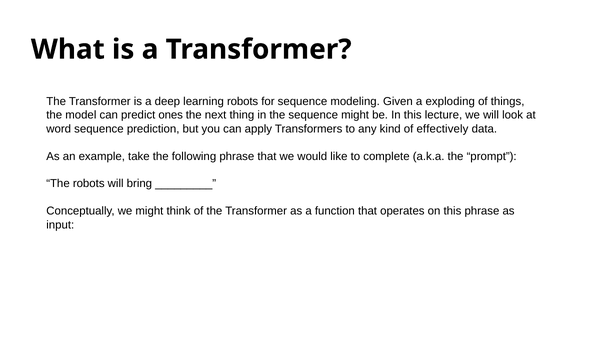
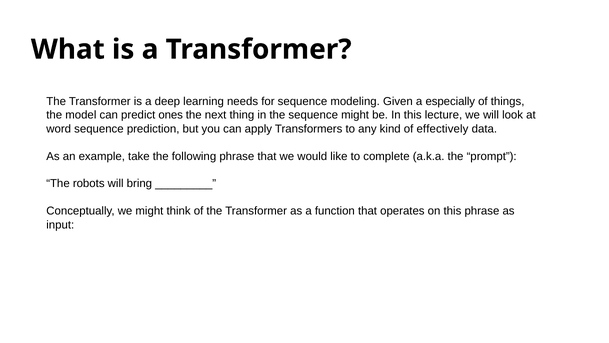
learning robots: robots -> needs (243, 101)
exploding: exploding -> especially (450, 101)
